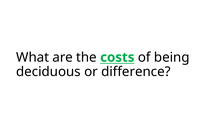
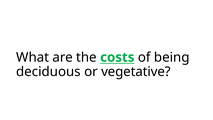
difference: difference -> vegetative (136, 72)
